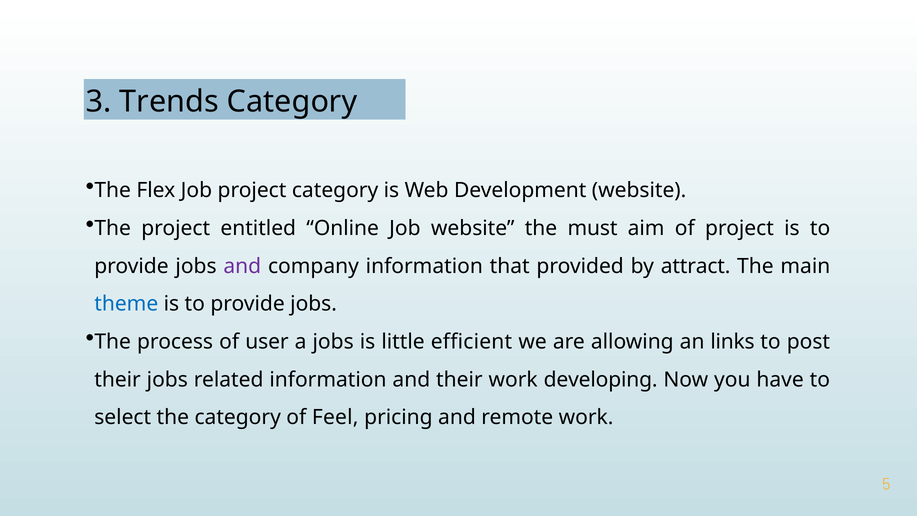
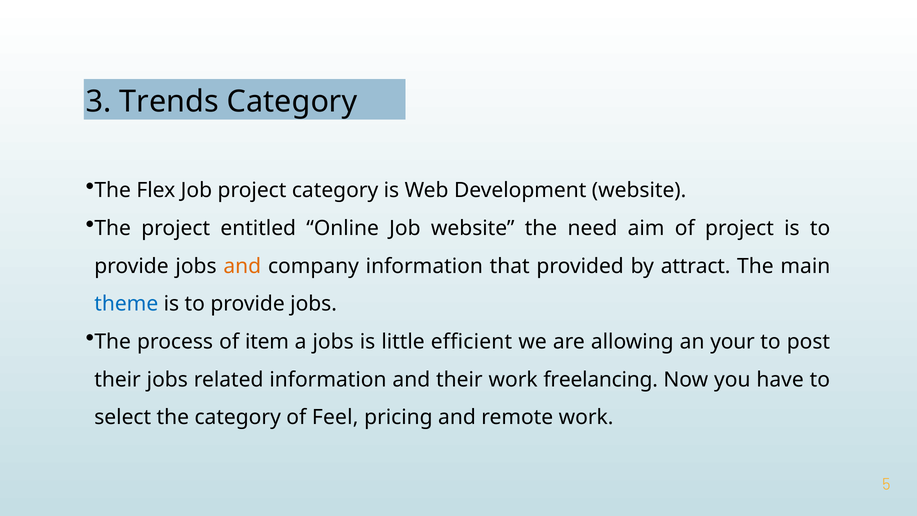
must: must -> need (592, 228)
and colour: purple -> orange (242, 266)
user: user -> item (267, 342)
links: links -> your (733, 342)
developing: developing -> freelancing (601, 379)
